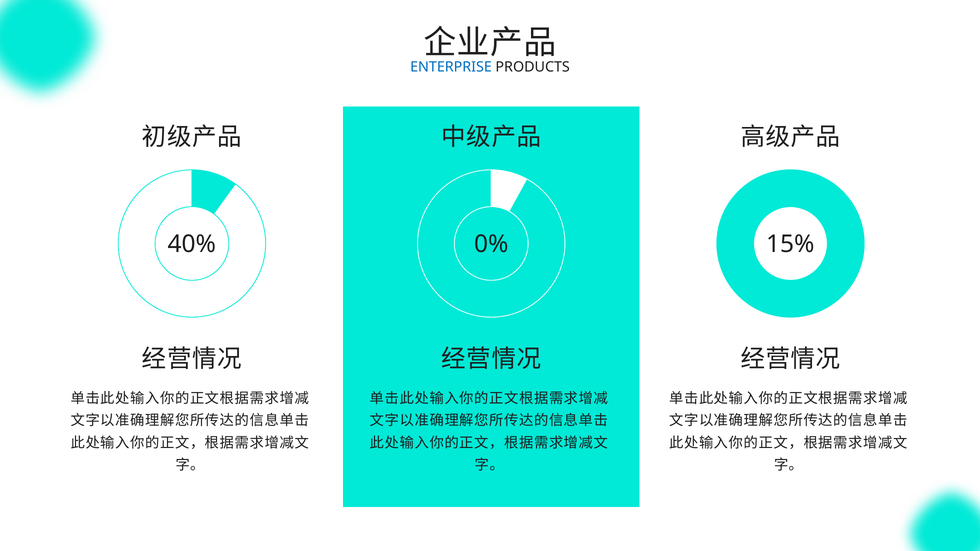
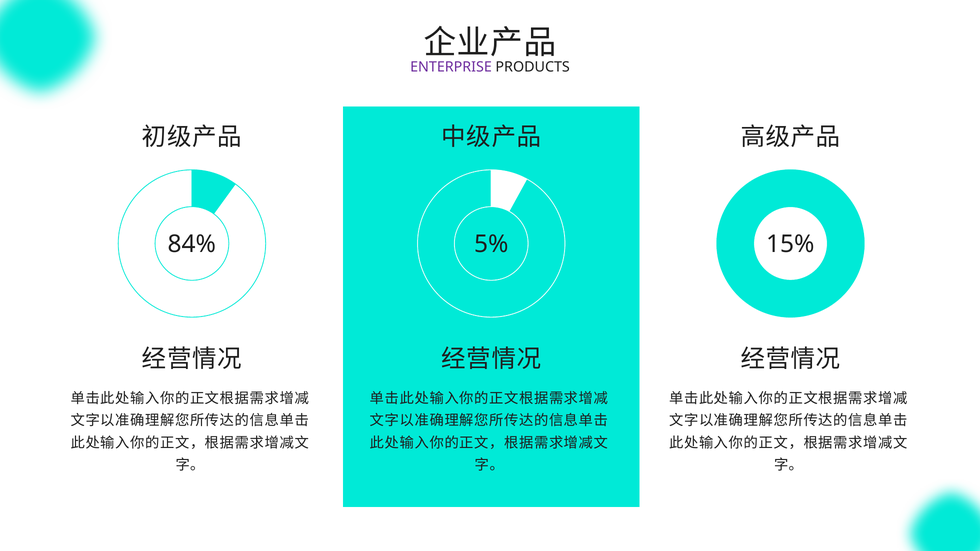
ENTERPRISE colour: blue -> purple (451, 67)
40%: 40% -> 84% (192, 244)
0%: 0% -> 5% (491, 244)
